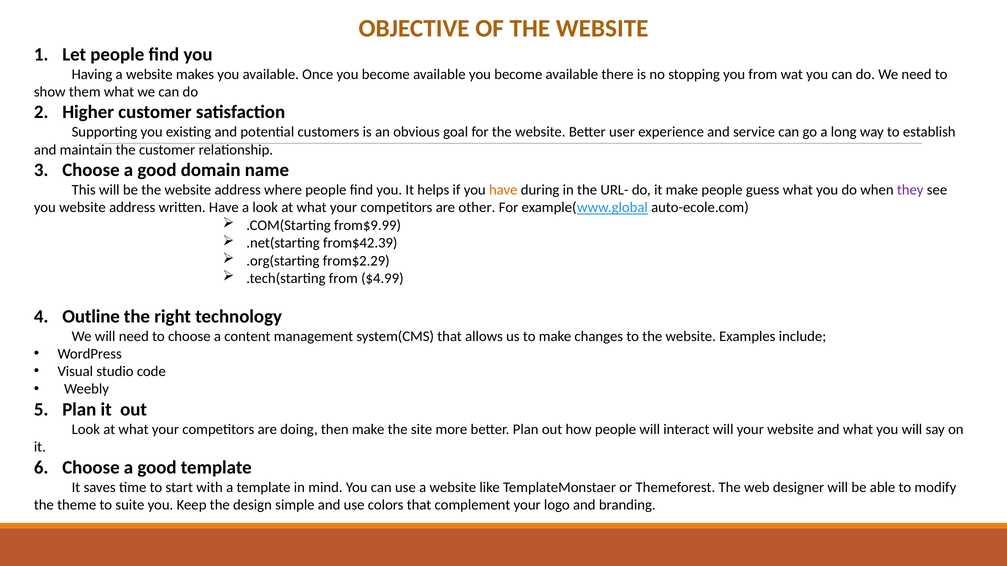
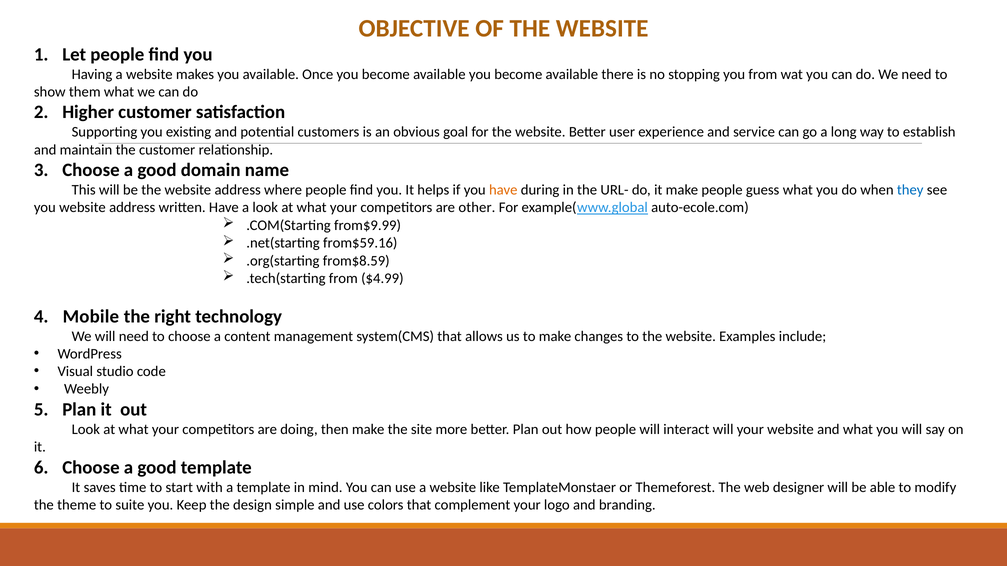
they colour: purple -> blue (910, 190)
from$42.39: from$42.39 -> from$59.16 (360, 243)
from$2.29: from$2.29 -> from$8.59 (356, 261)
Outline: Outline -> Mobile (91, 317)
